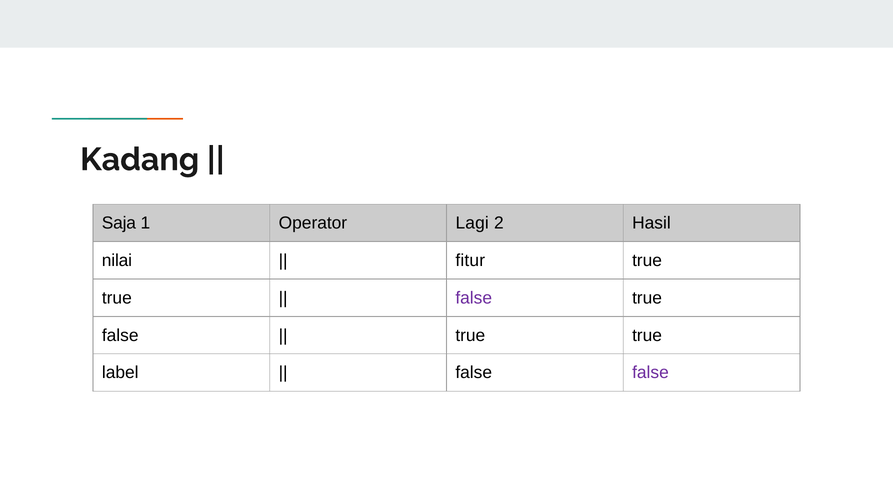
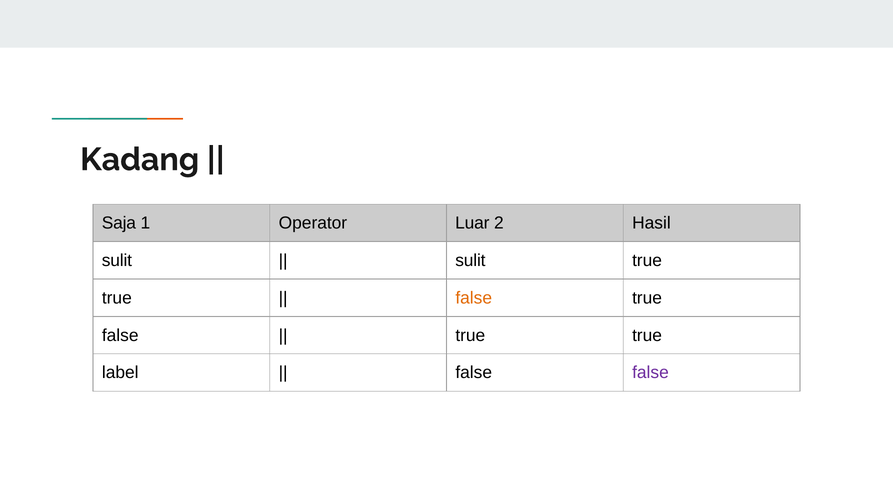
Lagi: Lagi -> Luar (472, 223)
nilai: nilai -> sulit (117, 260)
fitur: fitur -> sulit (470, 260)
false colour: purple -> orange (474, 298)
